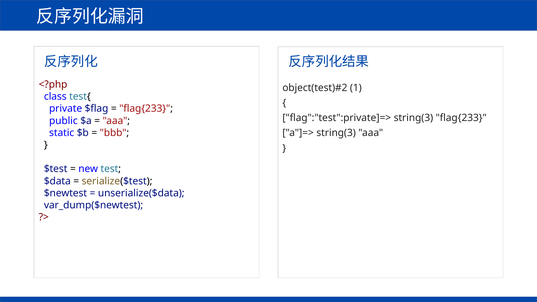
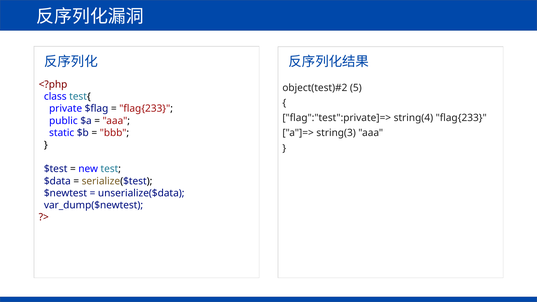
1: 1 -> 5 (356, 88)
flag":"test":private]=> string(3: string(3 -> string(4 (413, 118)
